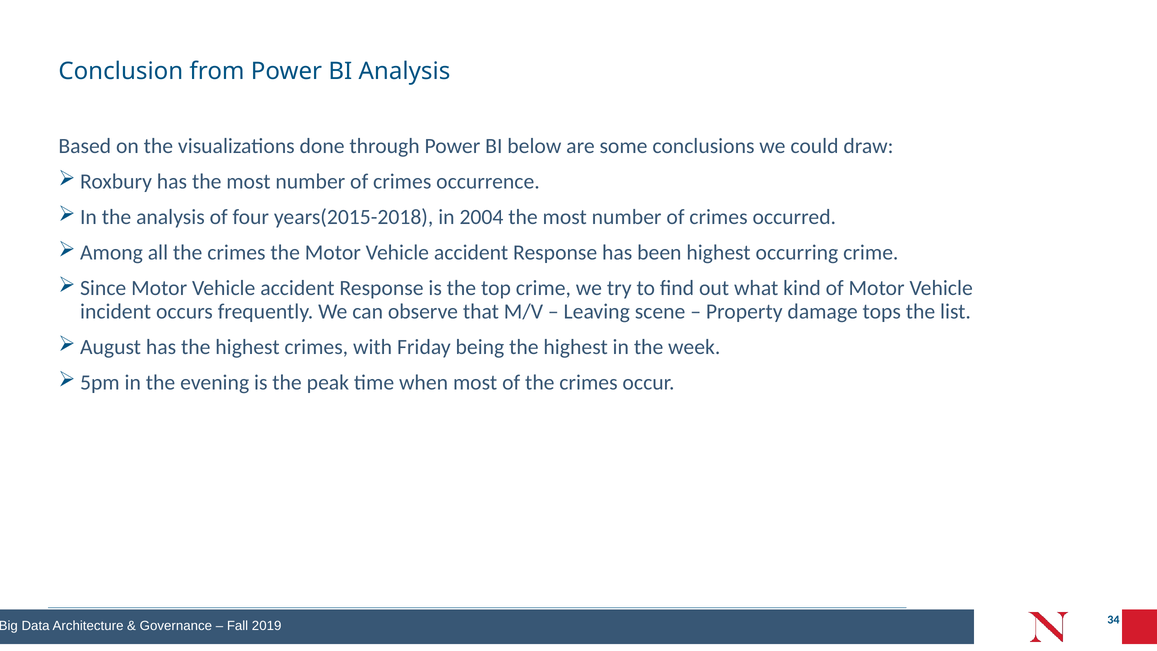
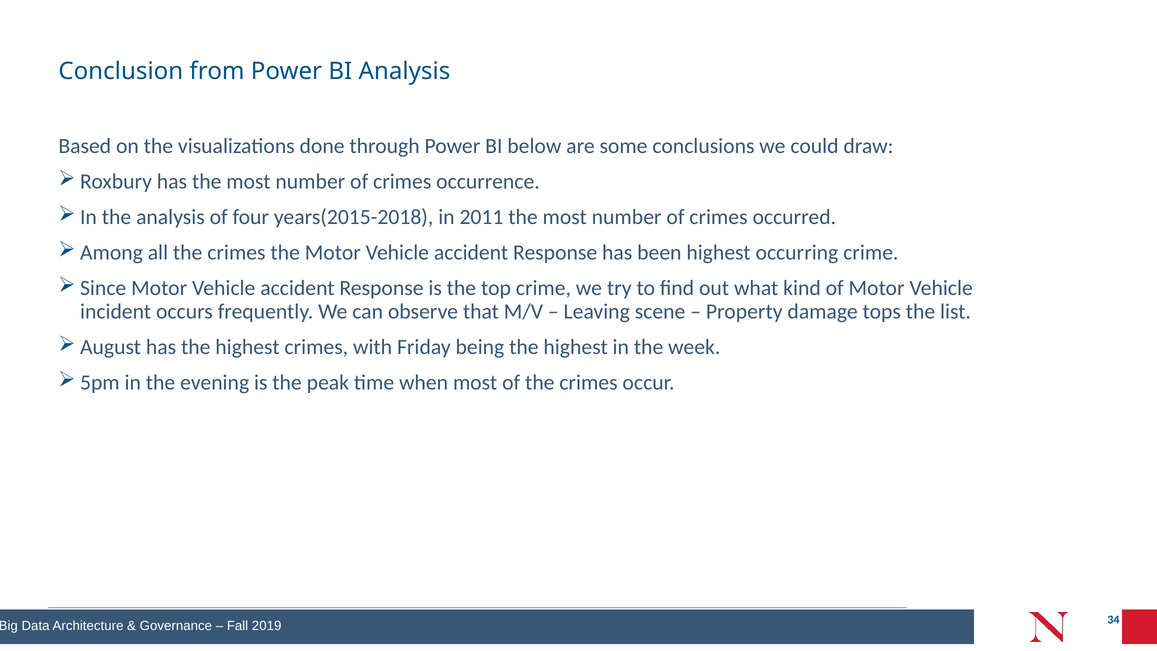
2004: 2004 -> 2011 (481, 217)
